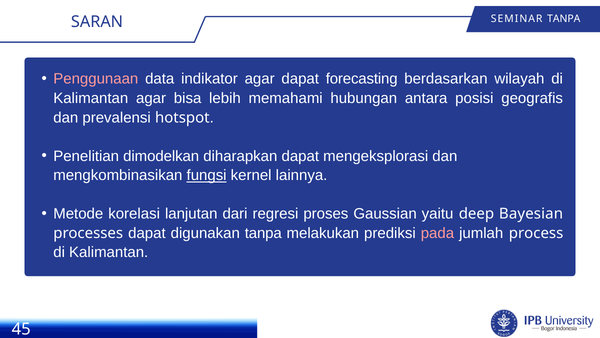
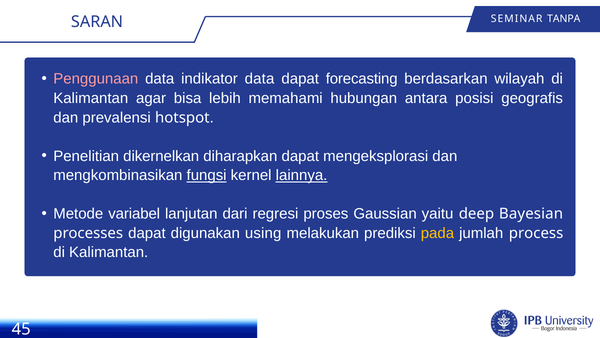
indikator agar: agar -> data (260, 79)
dimodelkan: dimodelkan -> dikernelkan (161, 156)
lainnya underline: none -> present (302, 175)
korelasi: korelasi -> variabel (134, 214)
digunakan tanpa: tanpa -> using (263, 233)
pada colour: pink -> yellow (437, 233)
